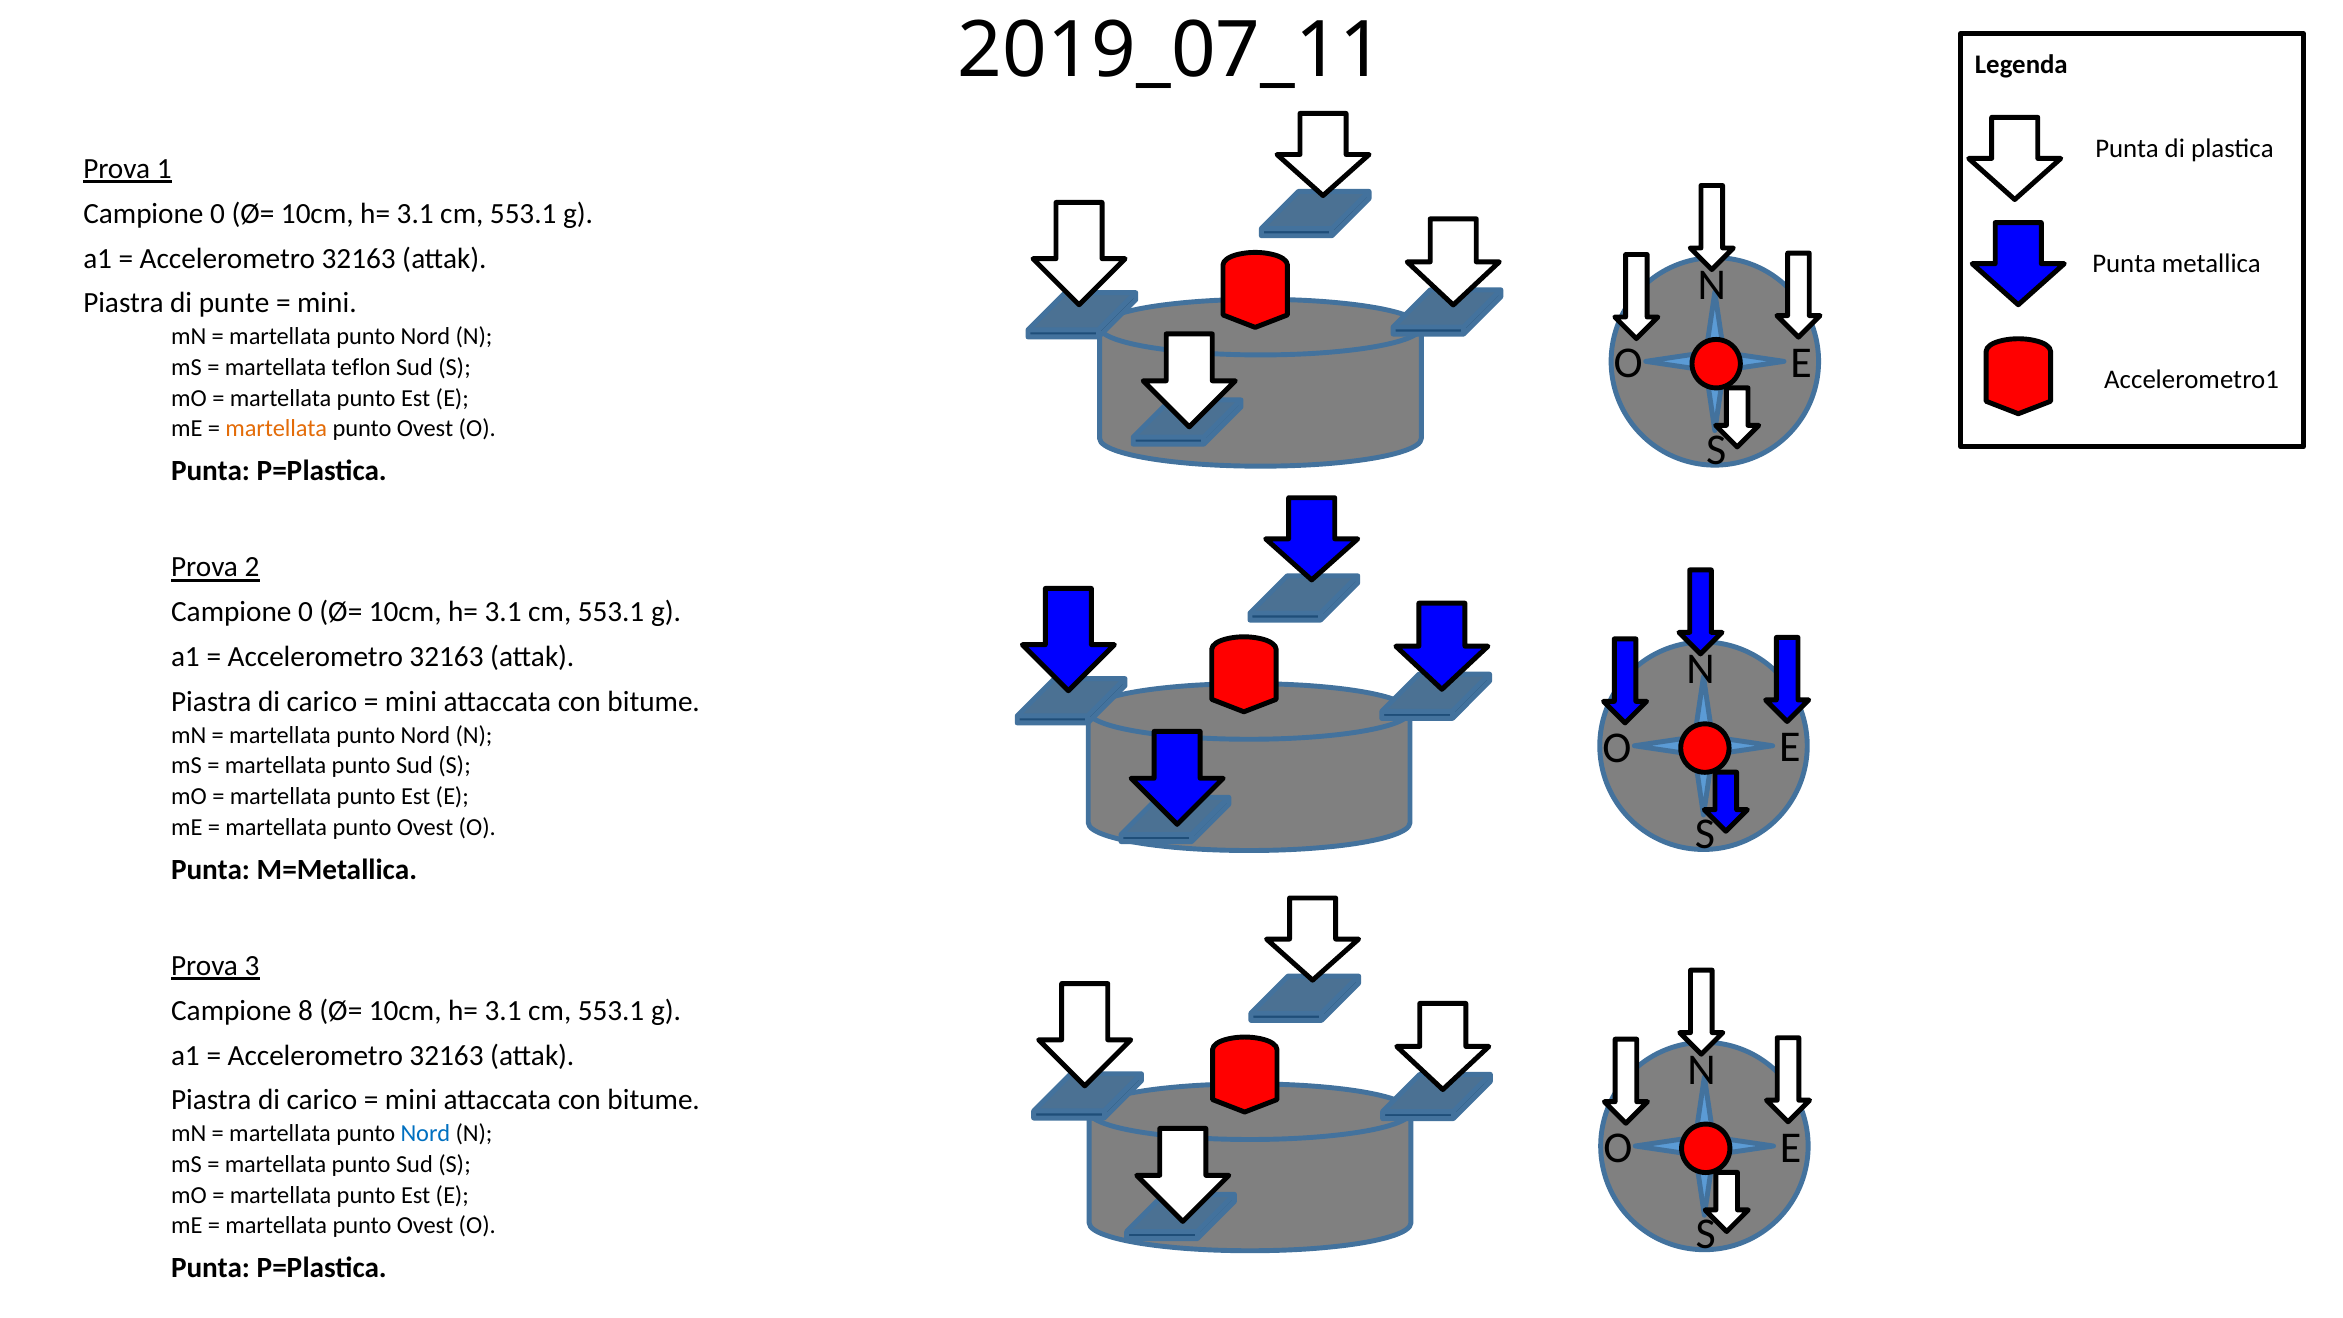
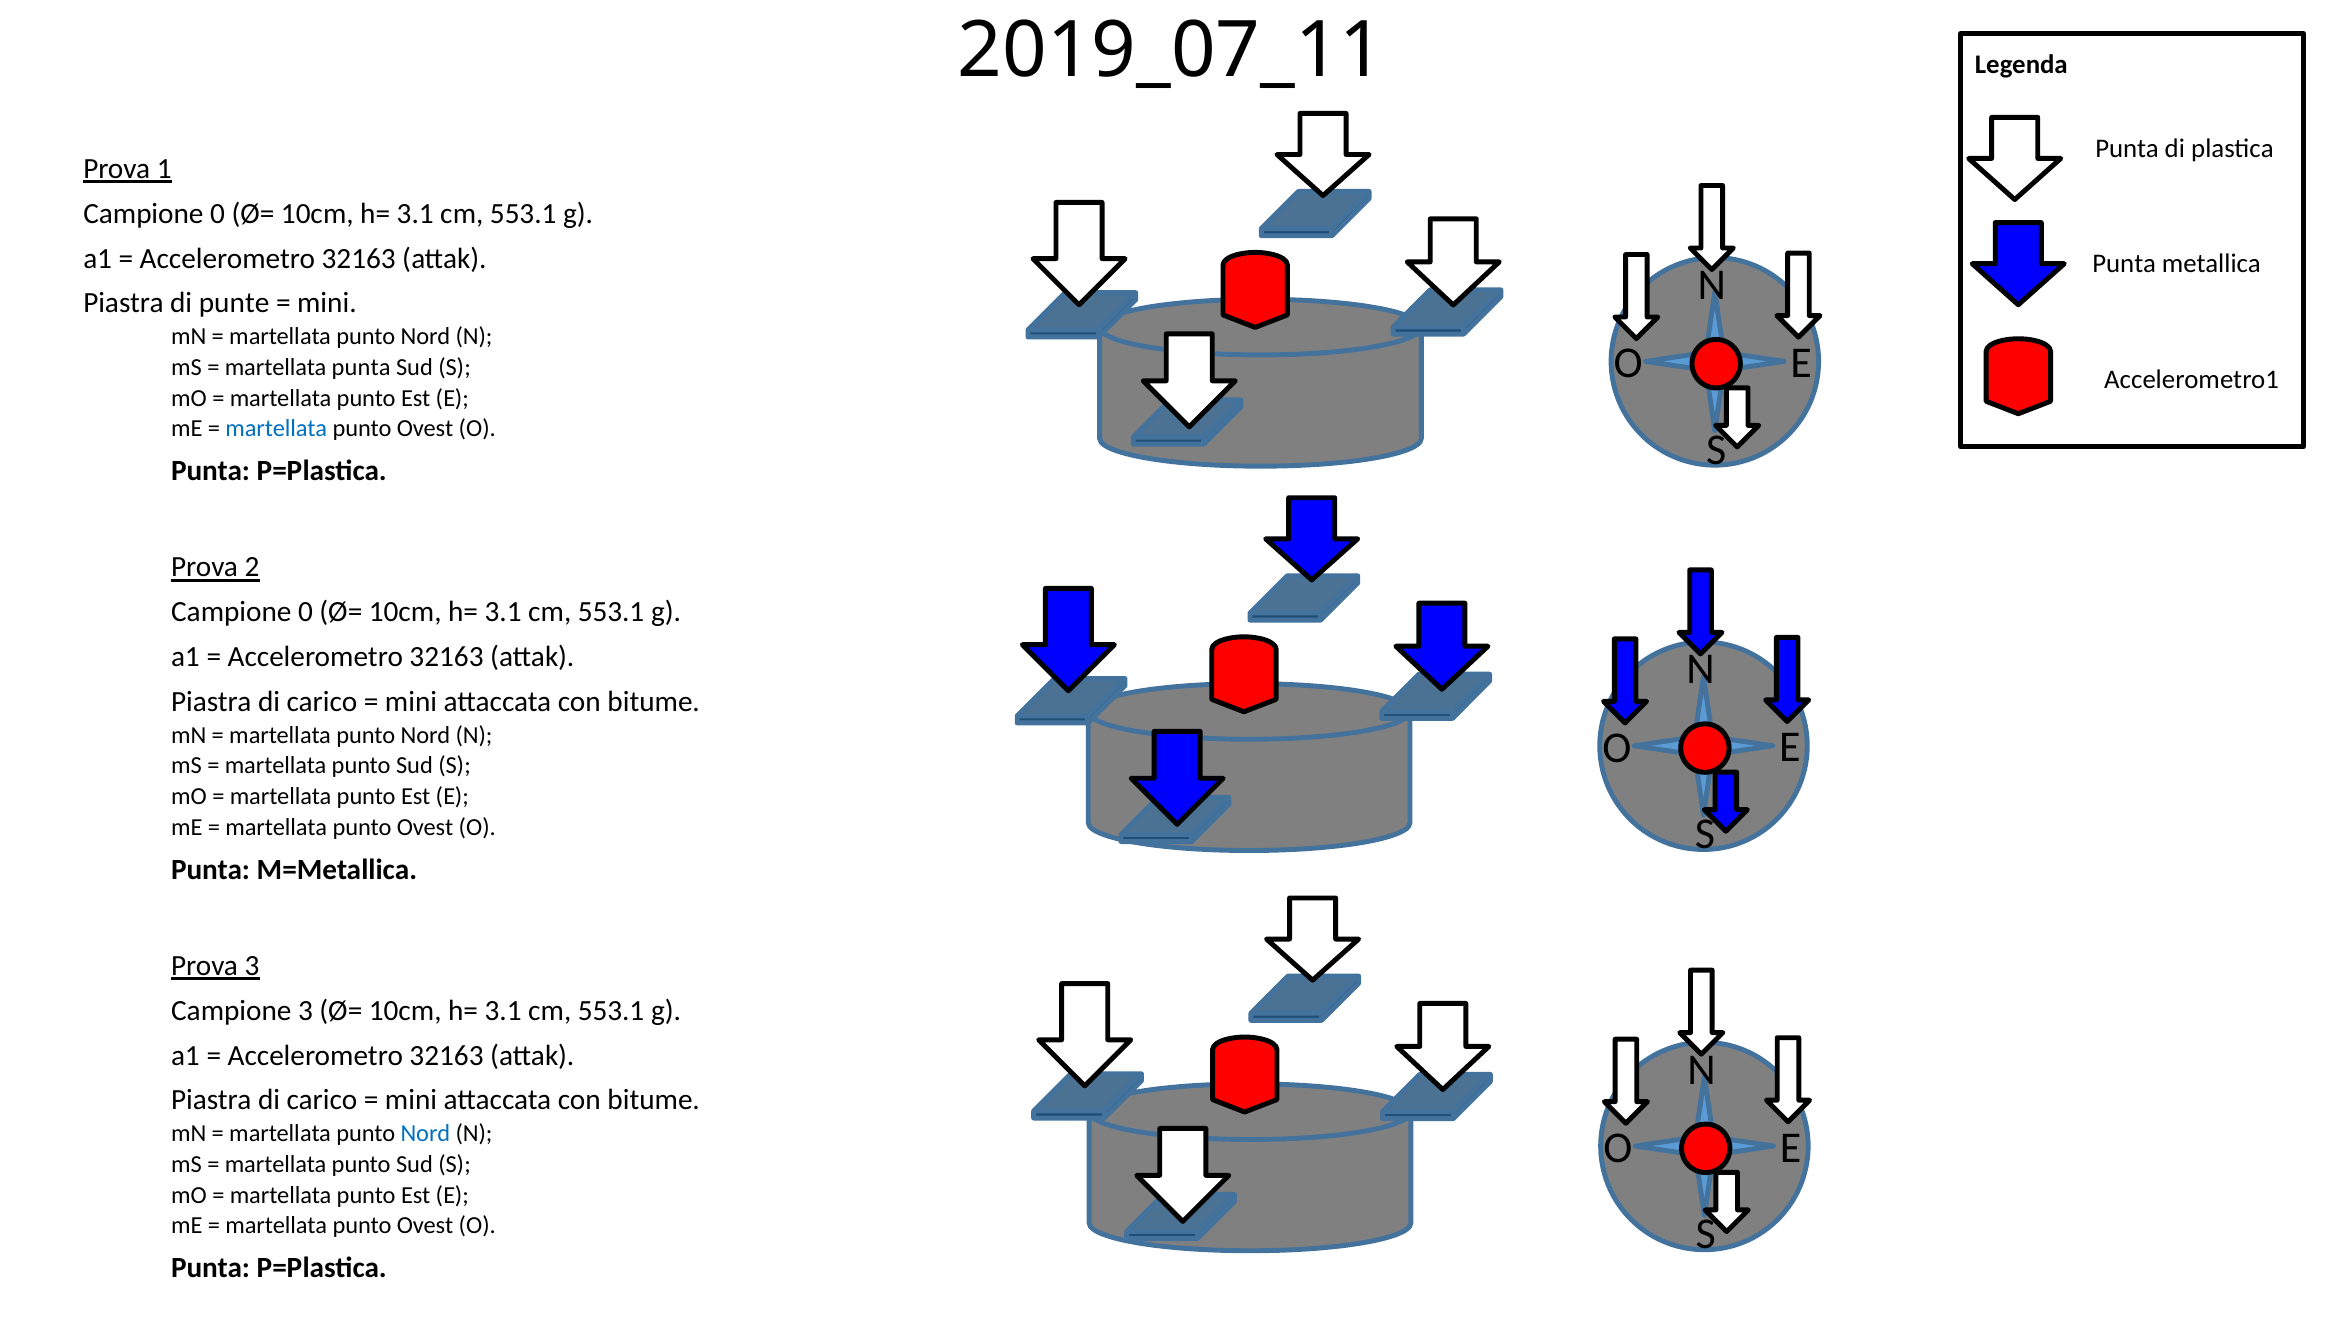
martellata teflon: teflon -> punta (361, 367)
martellata colour: orange -> blue (276, 429)
Campione 8: 8 -> 3 (305, 1011)
